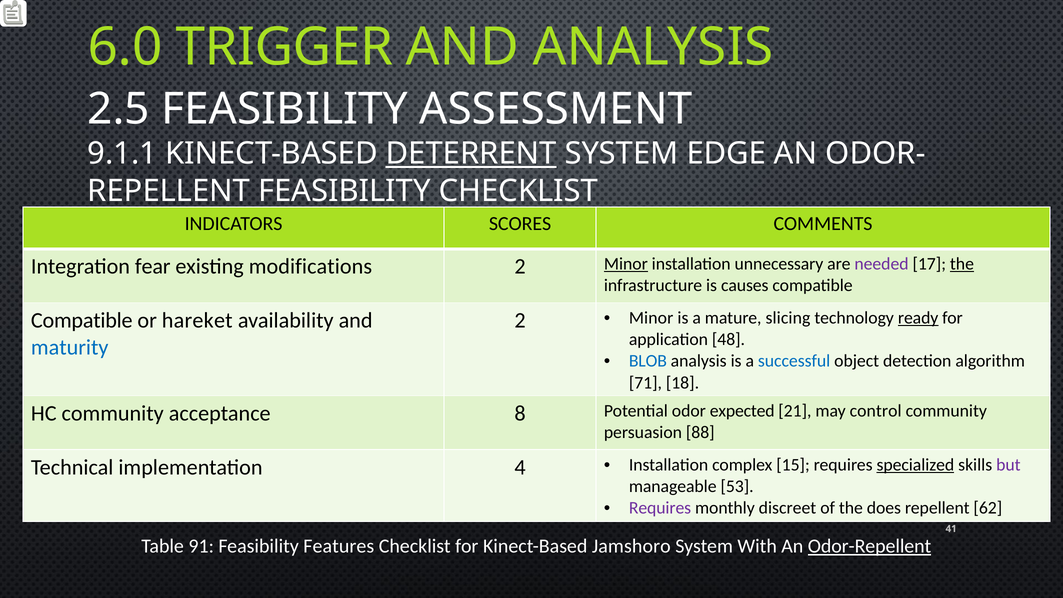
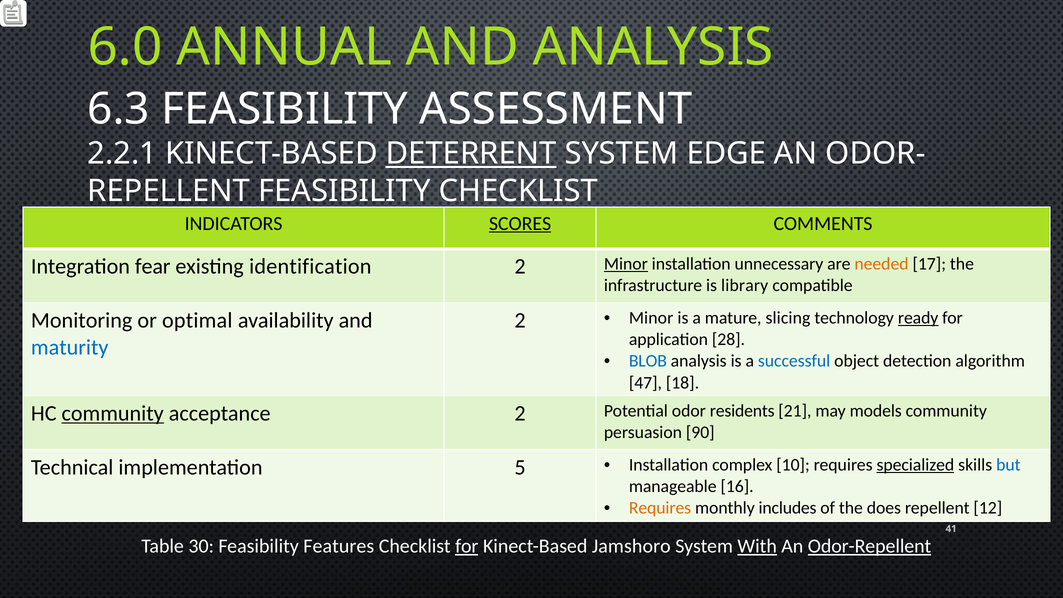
TRIGGER: TRIGGER -> ANNUAL (284, 47)
2.5: 2.5 -> 6.3 (119, 109)
9.1.1: 9.1.1 -> 2.2.1 (122, 154)
SCORES underline: none -> present (520, 223)
modifications: modifications -> identification (310, 267)
needed colour: purple -> orange (881, 264)
the underline: present -> none (962, 264)
causes: causes -> library (745, 285)
Compatible: Compatible -> Monitoring (82, 320)
hareket: hareket -> optimal (197, 320)
48: 48 -> 28 (729, 339)
71: 71 -> 47 (645, 383)
community underline: none -> present (113, 413)
acceptance 8: 8 -> 2 (520, 413)
expected: expected -> residents (742, 411)
control: control -> models (876, 411)
88: 88 -> 90 (700, 432)
4: 4 -> 5 (520, 467)
15: 15 -> 10 (793, 465)
but colour: purple -> blue (1008, 465)
53: 53 -> 16 (737, 486)
Requires colour: purple -> orange (660, 508)
discreet: discreet -> includes (788, 508)
62: 62 -> 12 (988, 508)
91: 91 -> 30 (201, 546)
for underline: none -> present (467, 546)
With underline: none -> present (757, 546)
